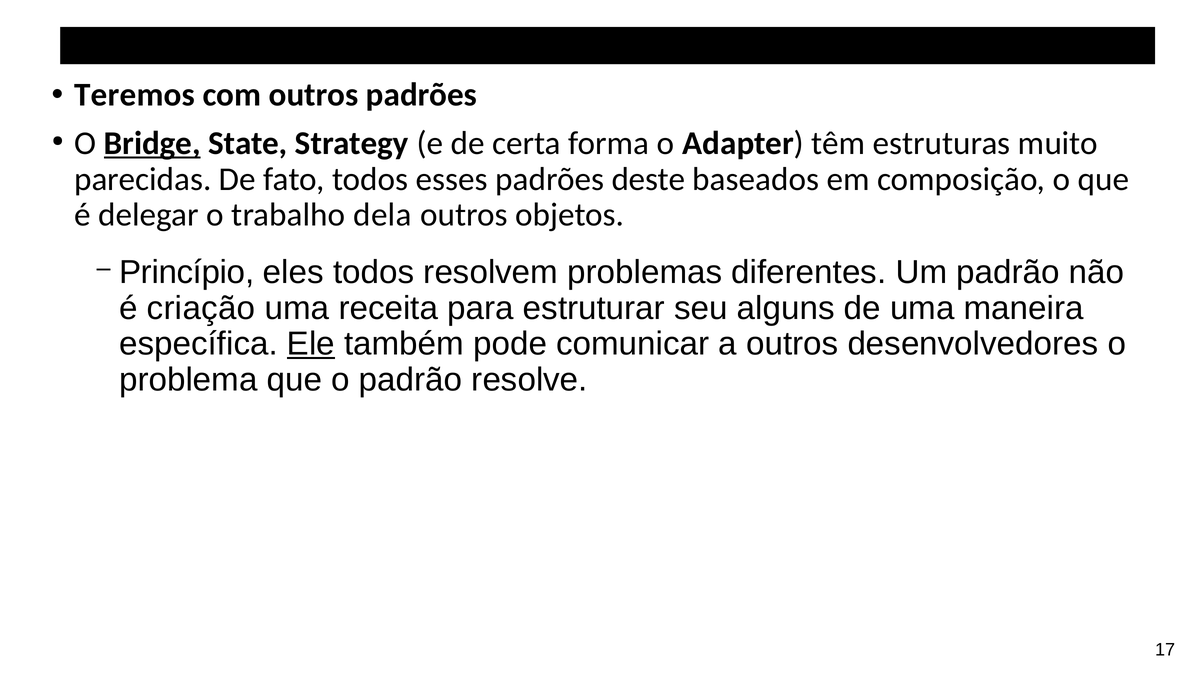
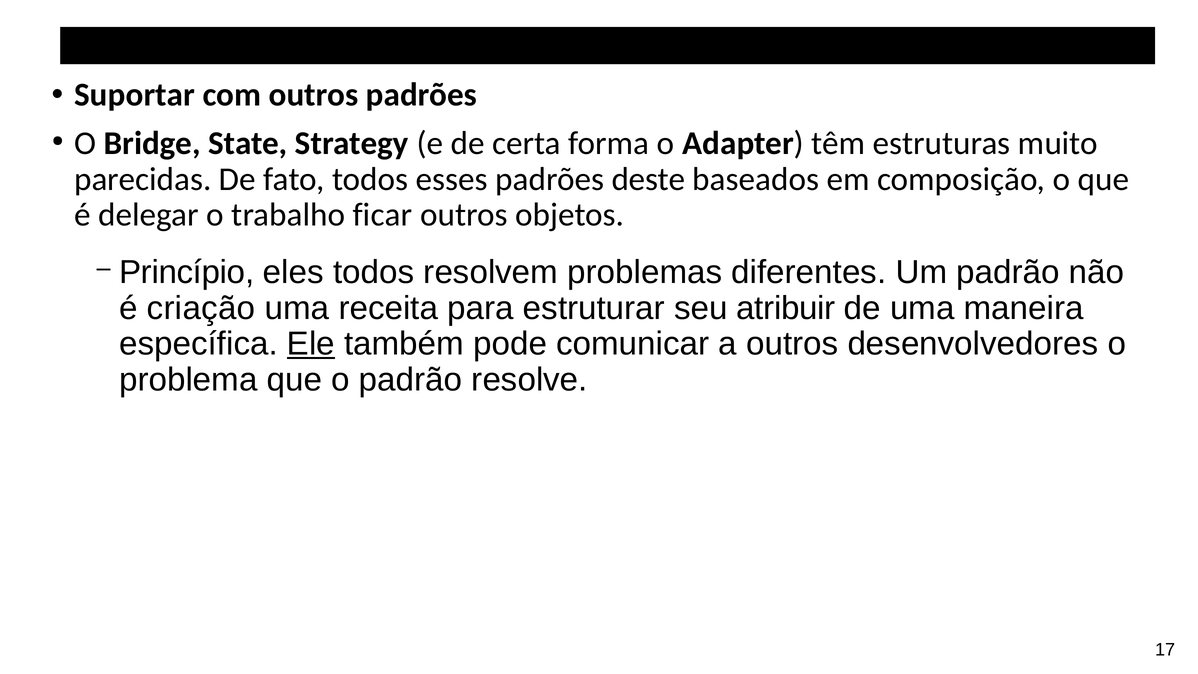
Teremos: Teremos -> Suportar (135, 95)
Bridge underline: present -> none (152, 143)
dela: dela -> ficar (383, 215)
alguns: alguns -> atribuir (786, 308)
